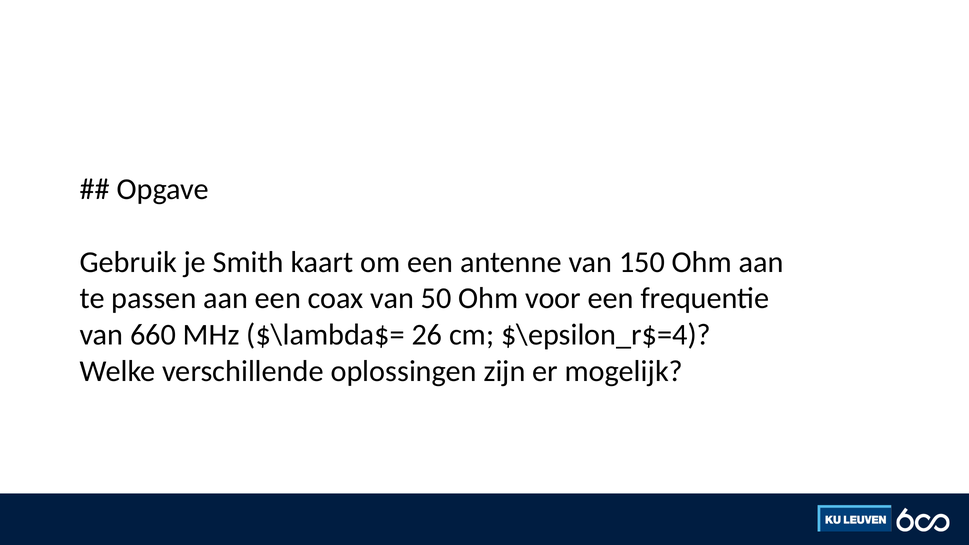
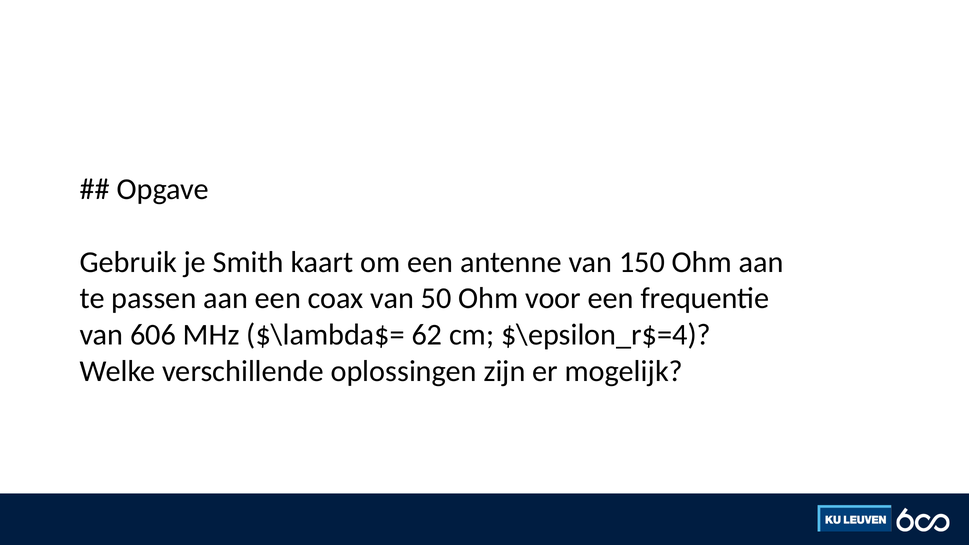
660: 660 -> 606 (153, 335)
26: 26 -> 62 (427, 335)
